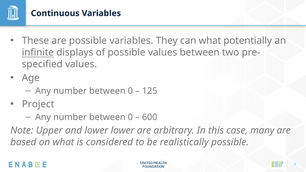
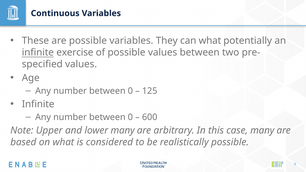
displays: displays -> exercise (75, 52)
Project: Project -> Infinite (38, 104)
lower lower: lower -> many (123, 131)
